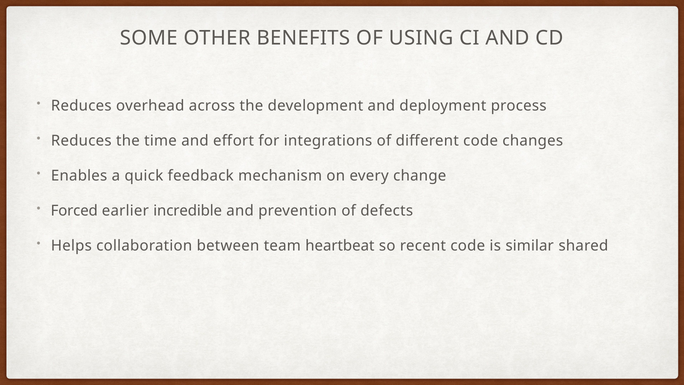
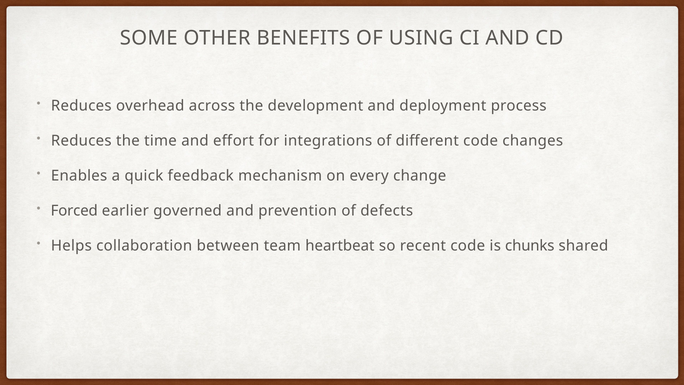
incredible: incredible -> governed (188, 211)
similar: similar -> chunks (530, 246)
